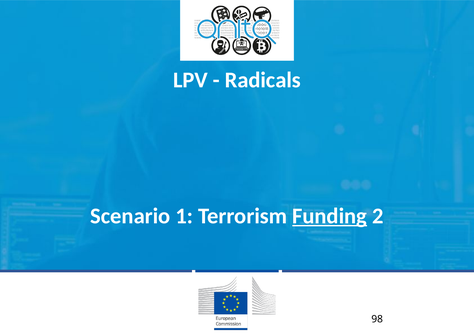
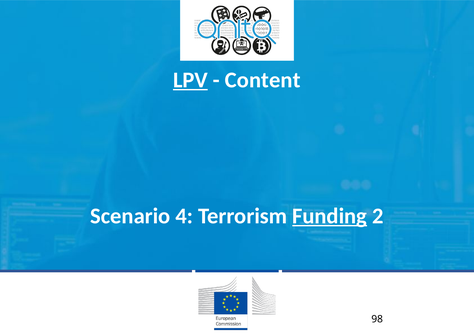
LPV underline: none -> present (190, 80)
Radicals: Radicals -> Content (263, 80)
1: 1 -> 4 (184, 216)
